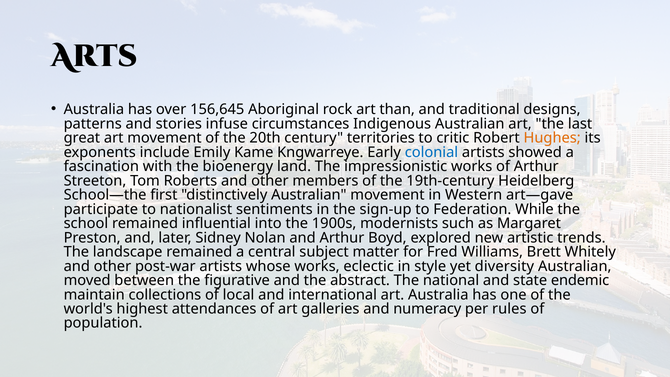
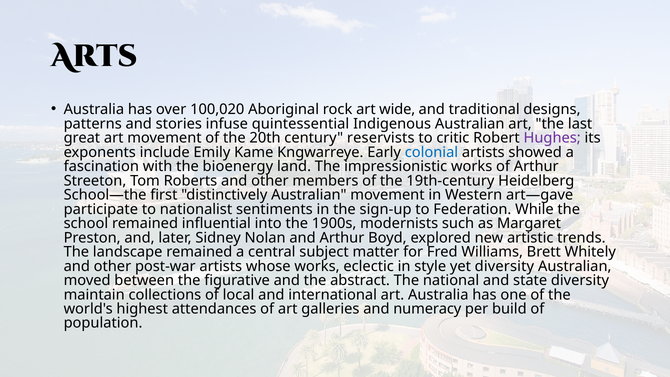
156,645: 156,645 -> 100,020 (217, 109)
than: than -> wide (397, 109)
circumstances: circumstances -> quintessential (301, 124)
territories: territories -> reservists (381, 138)
Hughes colour: orange -> purple (552, 138)
state endemic: endemic -> diversity (580, 280)
rules: rules -> build (509, 309)
